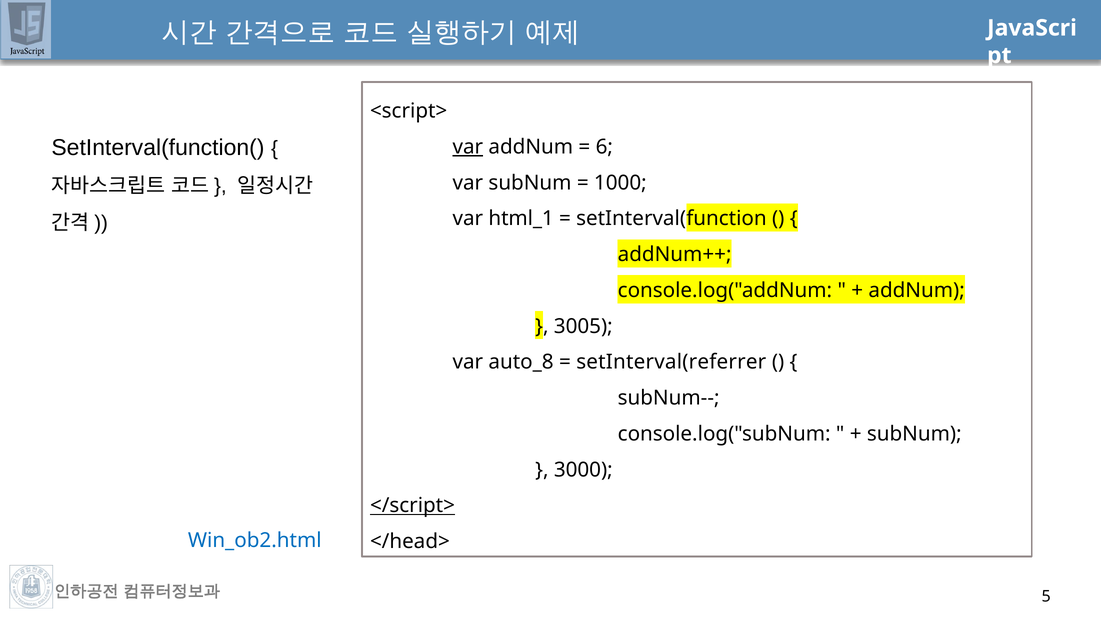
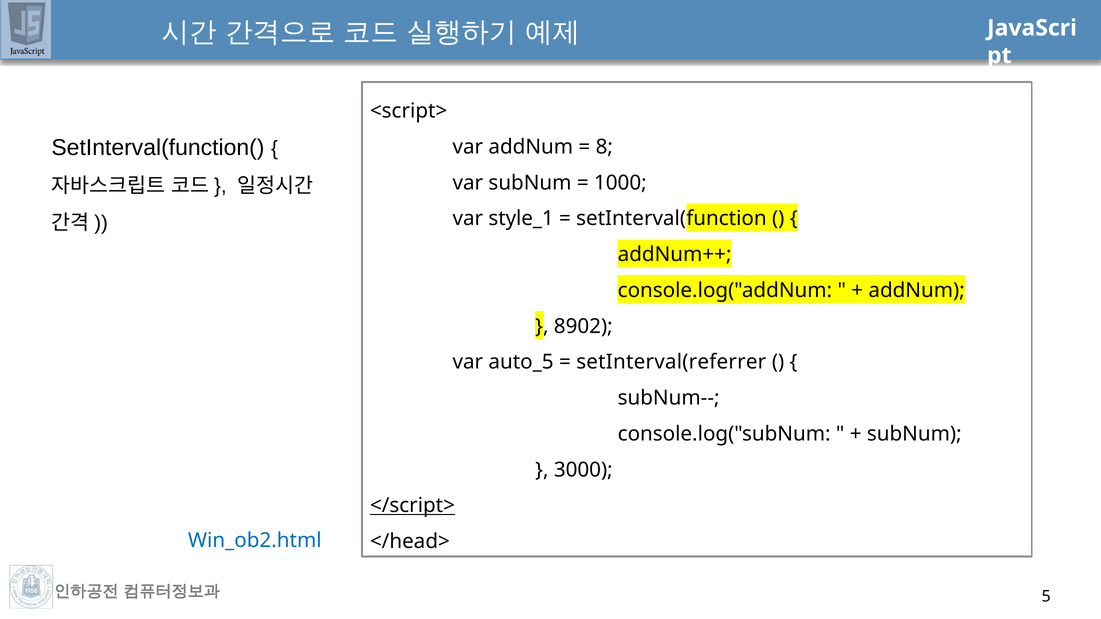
var underline: present -> none (468, 147)
6: 6 -> 8 (604, 147)
html_1: html_1 -> style_1 (521, 219)
3005: 3005 -> 8902 (583, 326)
auto_8: auto_8 -> auto_5 (521, 362)
